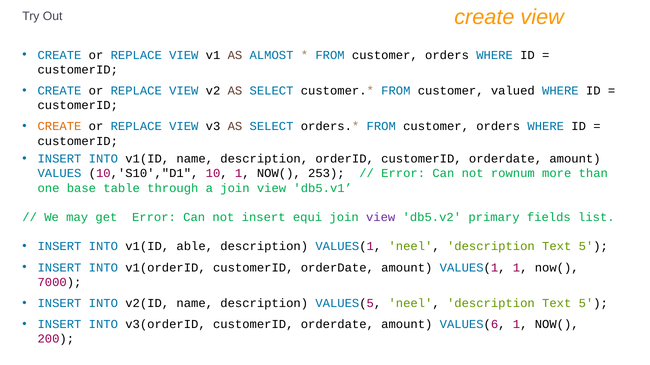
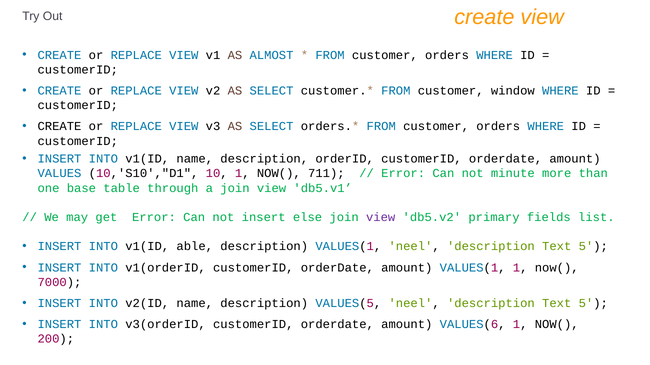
valued: valued -> window (513, 91)
CREATE colour: orange -> black (59, 127)
253: 253 -> 711 (326, 174)
rownum: rownum -> minute (513, 174)
equi: equi -> else (308, 218)
